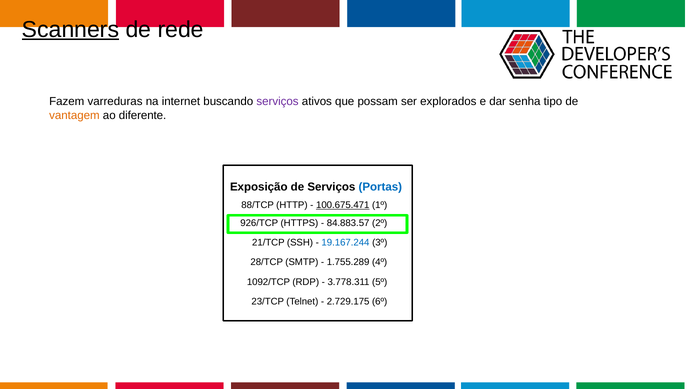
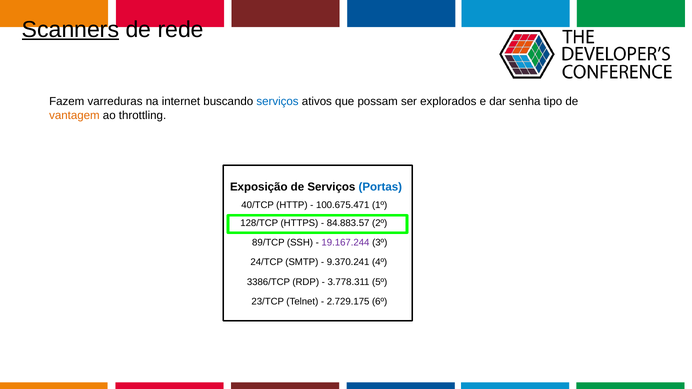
serviços colour: purple -> blue (277, 102)
diferente: diferente -> throttling (143, 115)
88/TCP: 88/TCP -> 40/TCP (258, 205)
100.675.471 underline: present -> none (343, 205)
926/TCP: 926/TCP -> 128/TCP (259, 223)
21/TCP: 21/TCP -> 89/TCP (268, 243)
19.167.244 colour: blue -> purple (345, 243)
28/TCP: 28/TCP -> 24/TCP (267, 262)
1.755.289: 1.755.289 -> 9.370.241 (348, 262)
1092/TCP: 1092/TCP -> 3386/TCP (268, 282)
